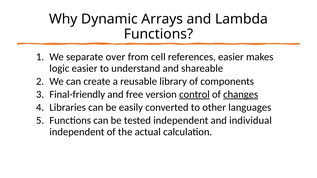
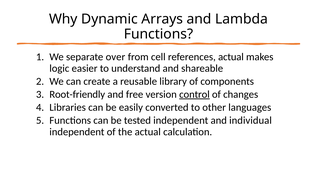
references easier: easier -> actual (231, 57)
Final-friendly: Final-friendly -> Root-friendly (77, 95)
changes underline: present -> none (241, 95)
